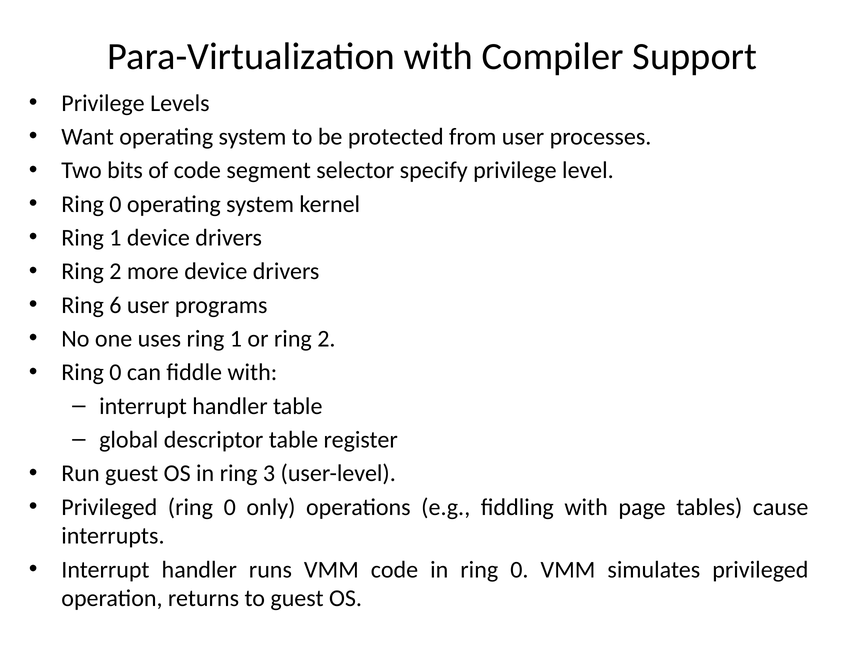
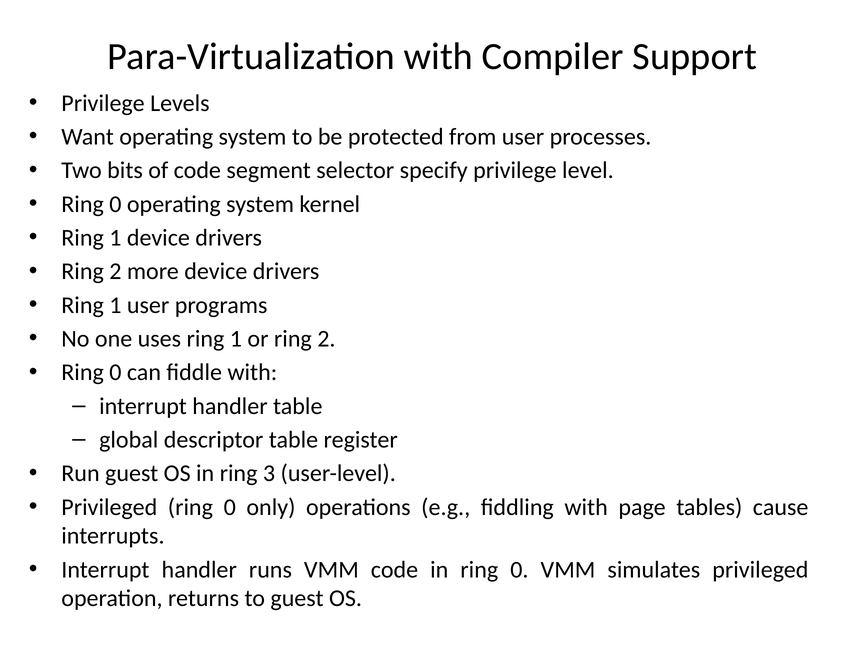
6: 6 -> 1 (115, 305)
